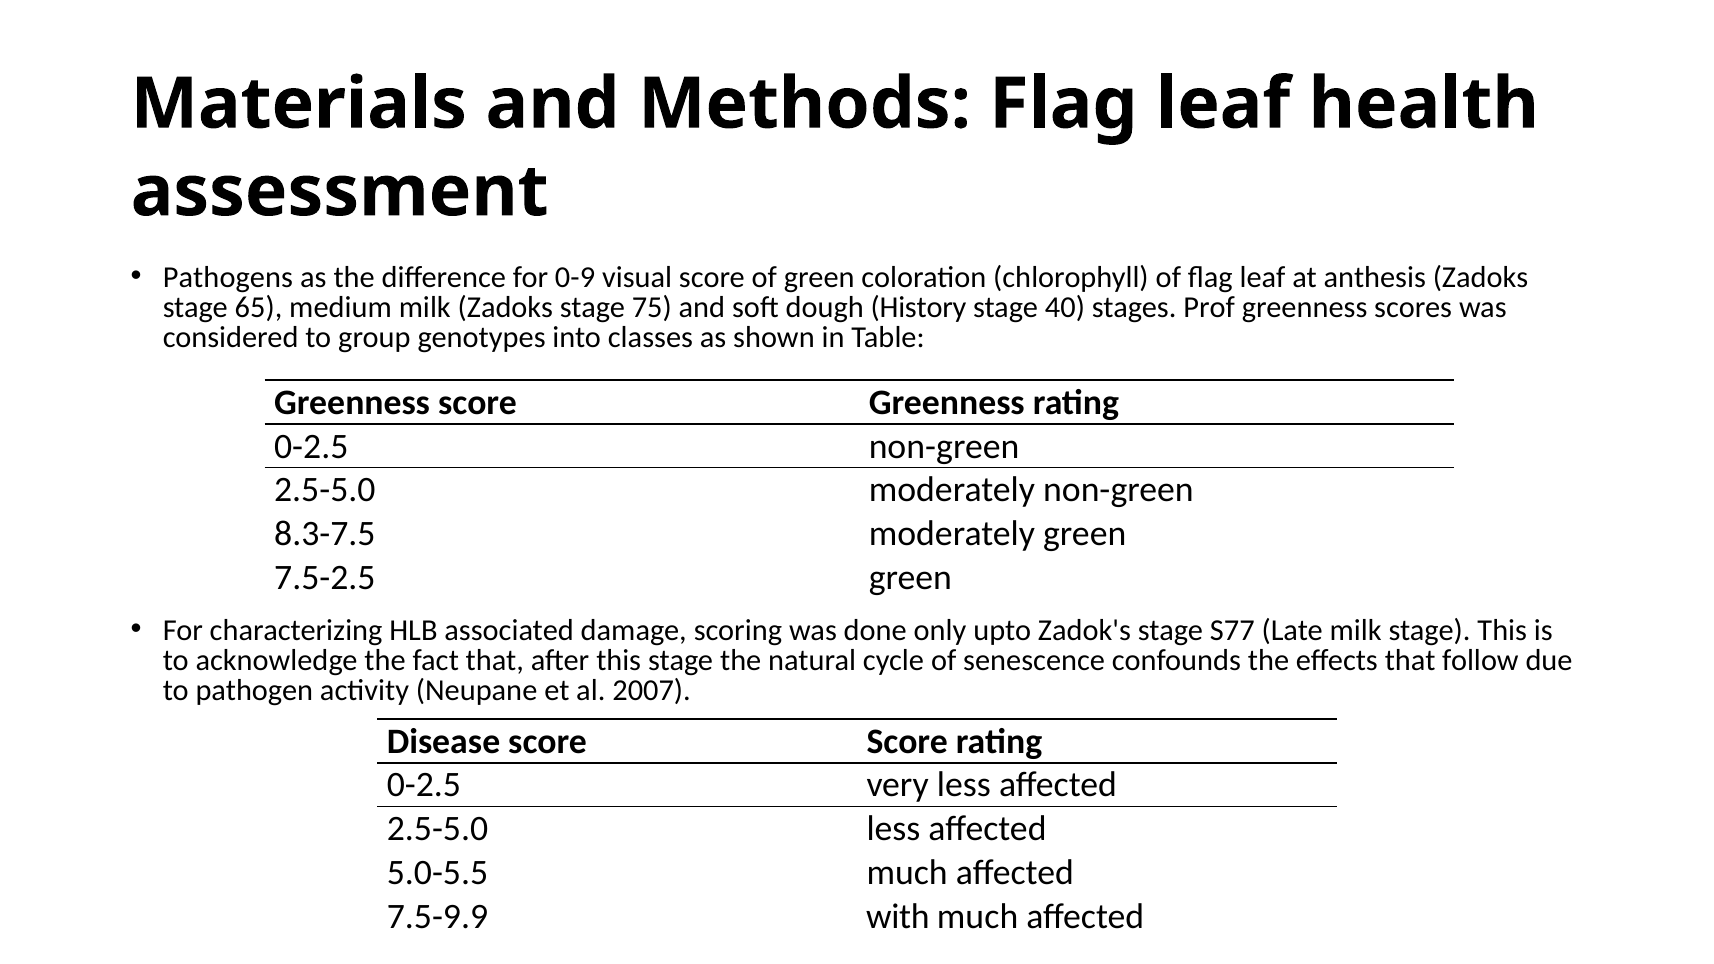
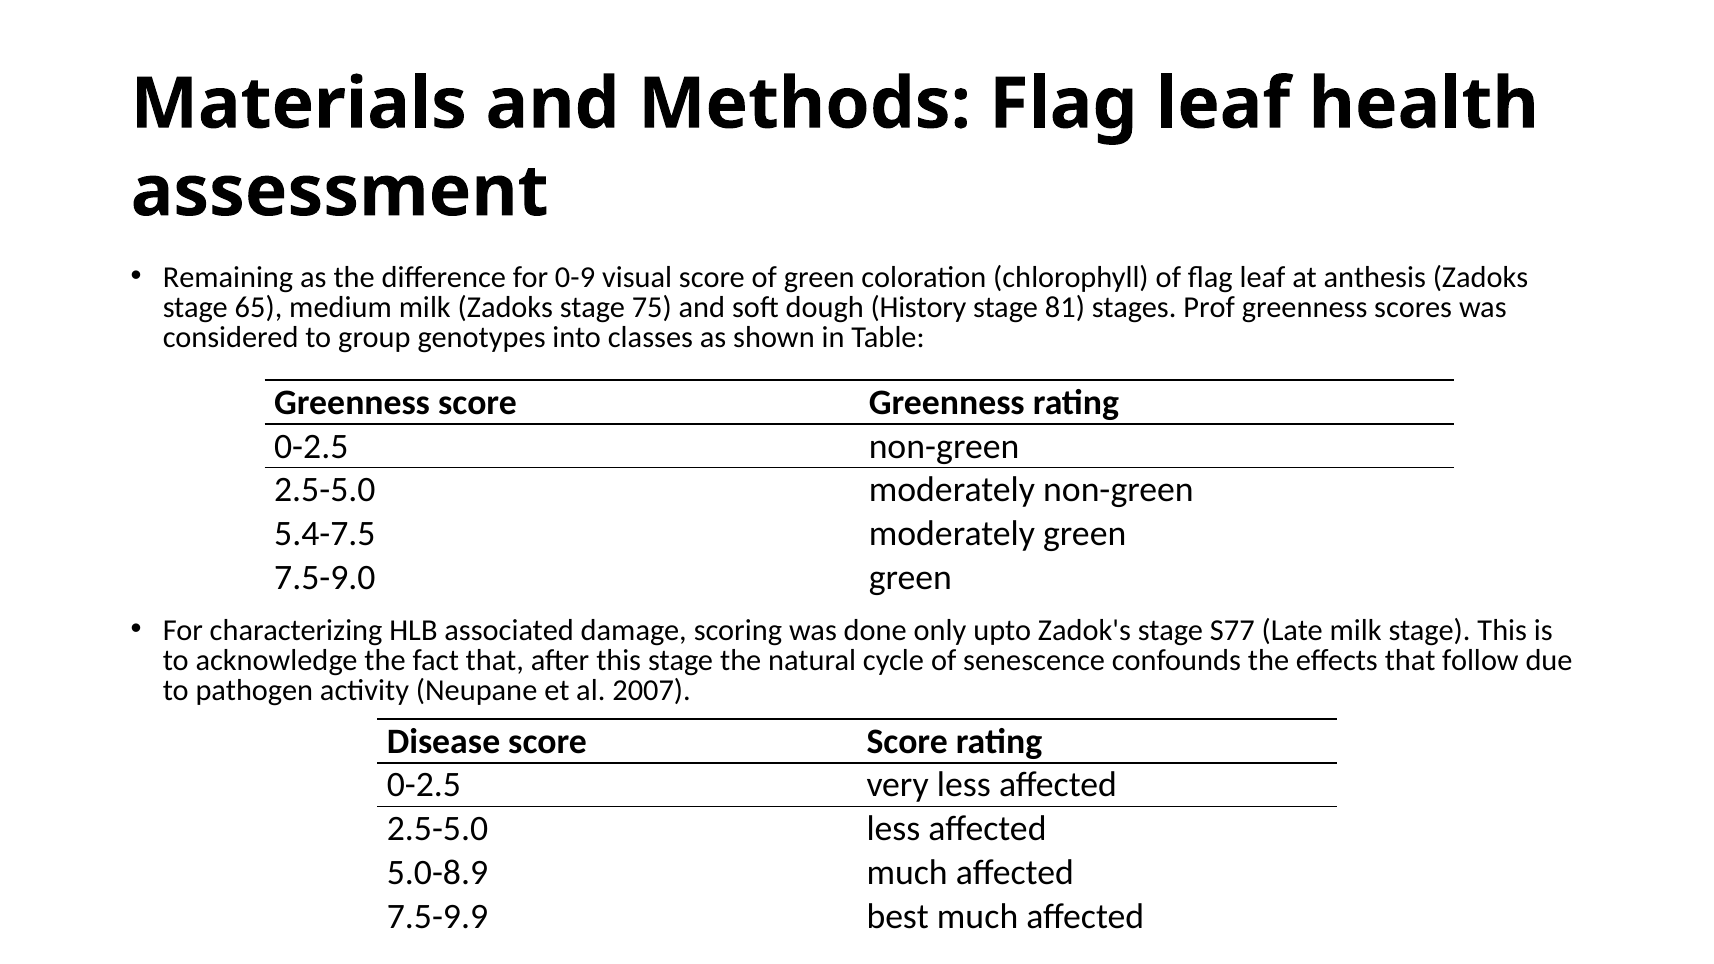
Pathogens: Pathogens -> Remaining (228, 277)
40: 40 -> 81 (1065, 307)
8.3-7.5: 8.3-7.5 -> 5.4-7.5 (325, 534)
7.5-2.5: 7.5-2.5 -> 7.5-9.0 (325, 578)
5.0-5.5: 5.0-5.5 -> 5.0-8.9 (438, 873)
with: with -> best (898, 917)
